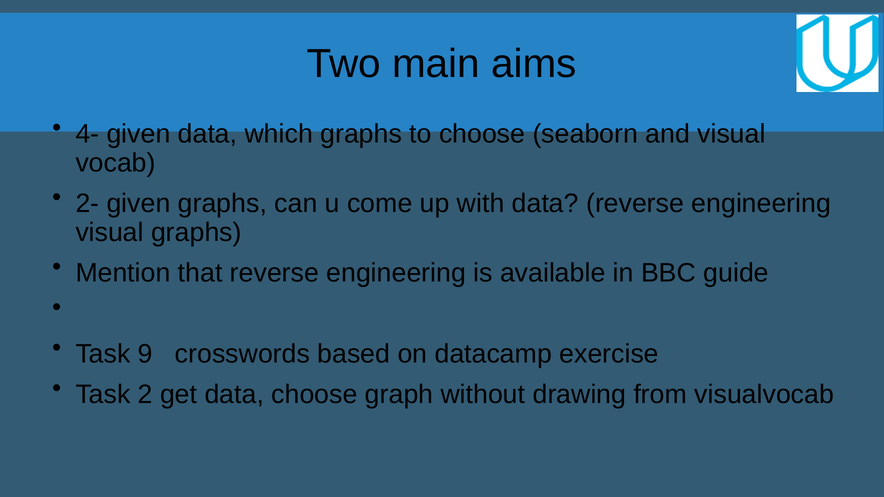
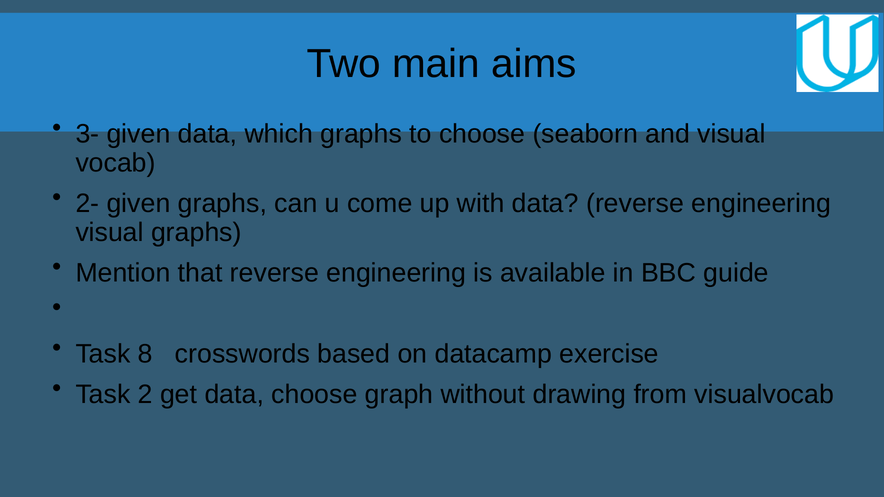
4-: 4- -> 3- (87, 134)
9: 9 -> 8 (145, 354)
